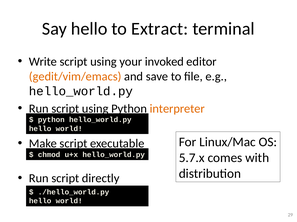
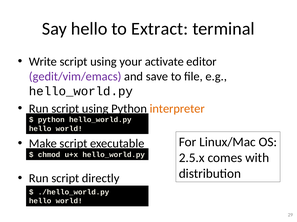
invoked: invoked -> activate (164, 62)
gedit/vim/emacs colour: orange -> purple (75, 77)
5.7.x: 5.7.x -> 2.5.x (192, 158)
